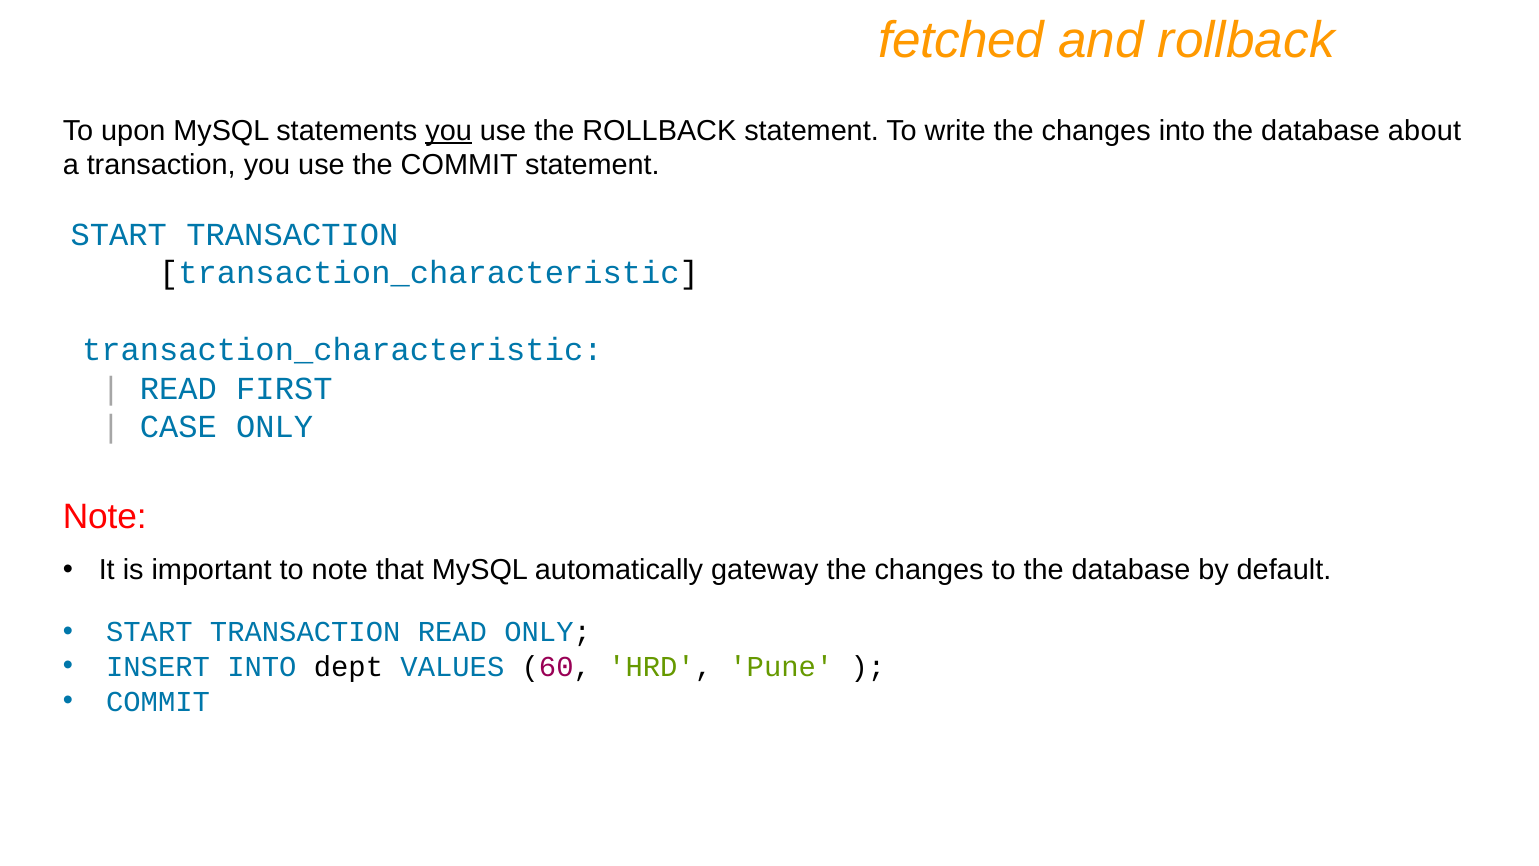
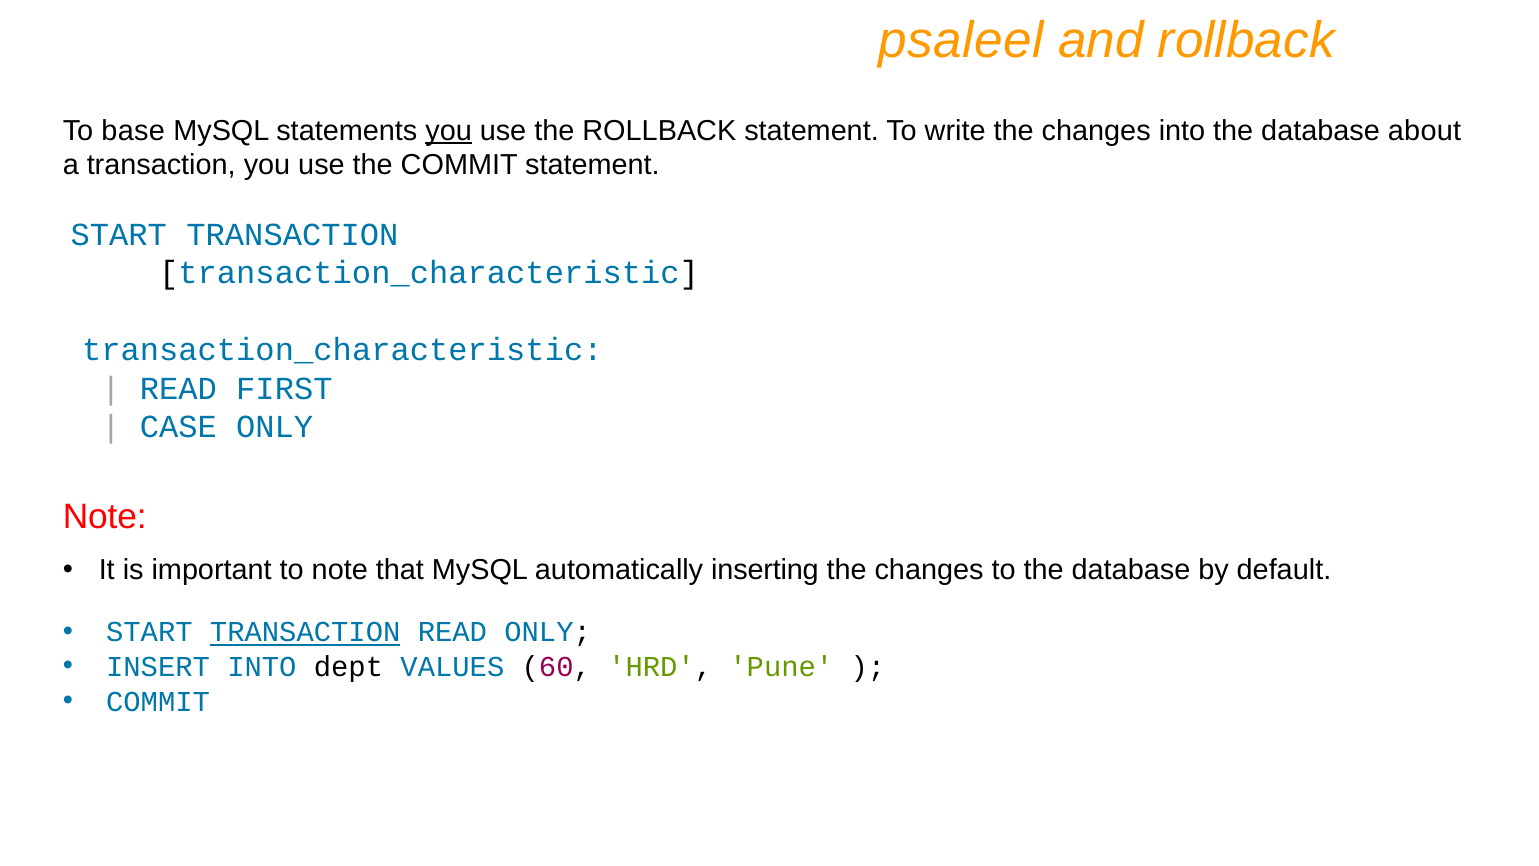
fetched: fetched -> psaleel (961, 40)
upon: upon -> base (133, 131)
gateway: gateway -> inserting (765, 570)
TRANSACTION underline: none -> present (305, 632)
